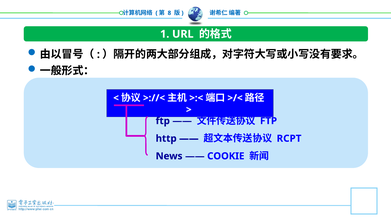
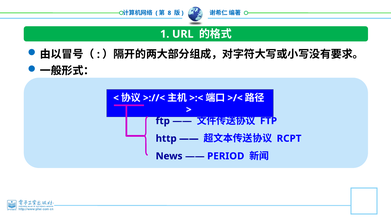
COOKIE: COOKIE -> PERIOD (226, 156)
